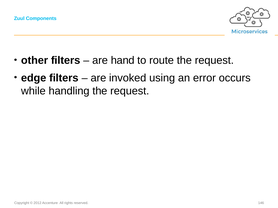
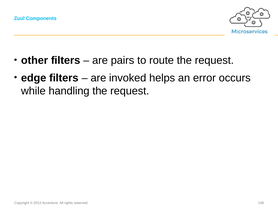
hand: hand -> pairs (123, 61)
using: using -> helps (162, 78)
